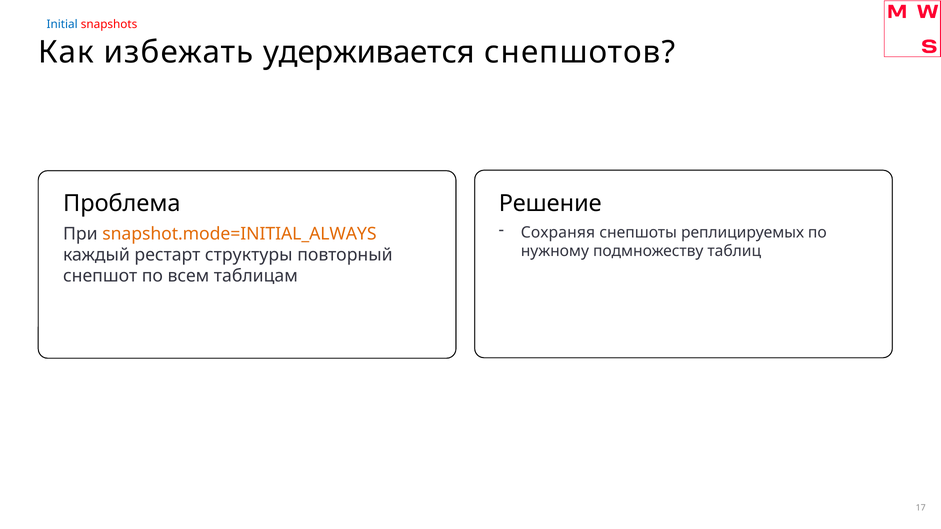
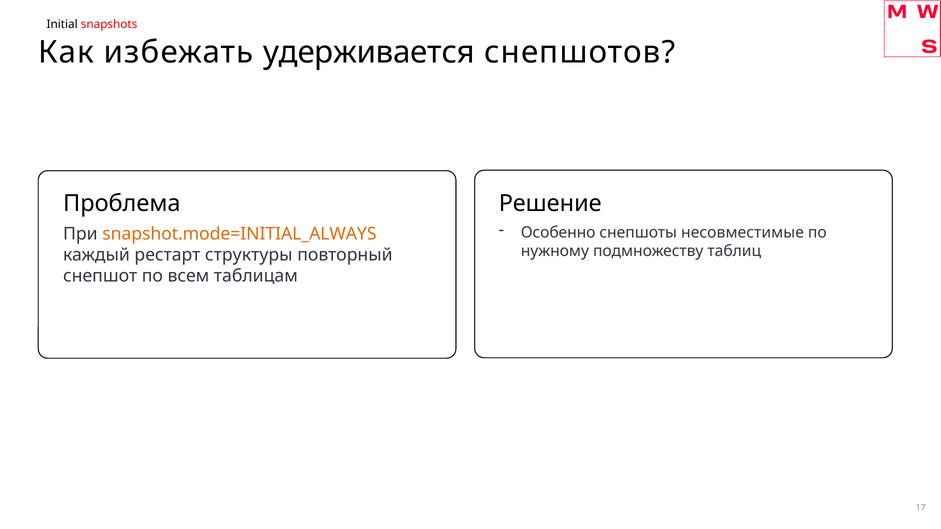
Initial colour: blue -> black (62, 24)
Сохраняя: Сохраняя -> Особенно (558, 233)
реплицируемых: реплицируемых -> несовместимые (742, 233)
